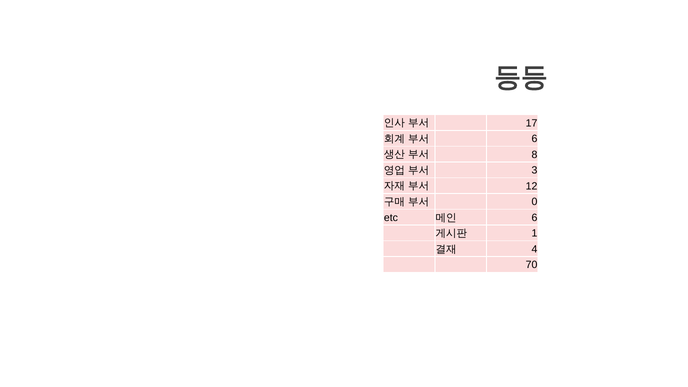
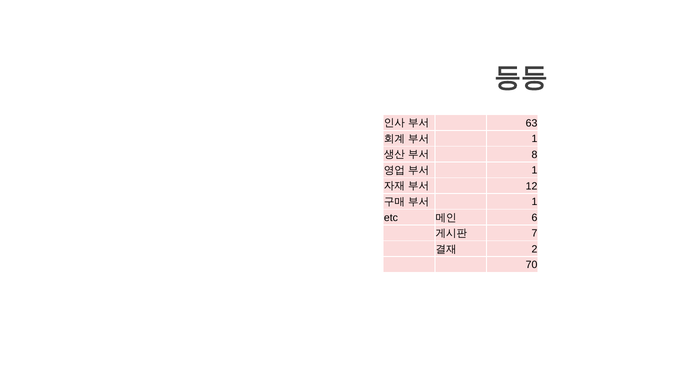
17: 17 -> 63 (532, 123)
6: 6 -> 1 (534, 139)
3: 3 -> 1 (534, 170)
0: 0 -> 1 (534, 202)
1: 1 -> 7 (534, 233)
4: 4 -> 2 (534, 249)
